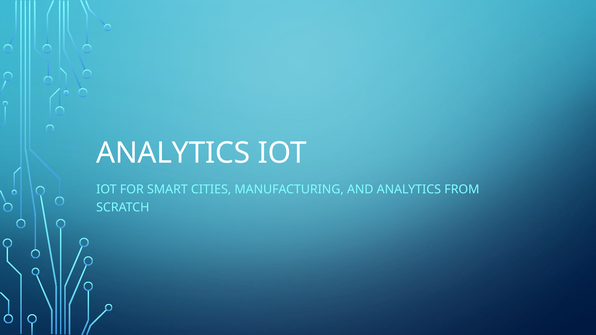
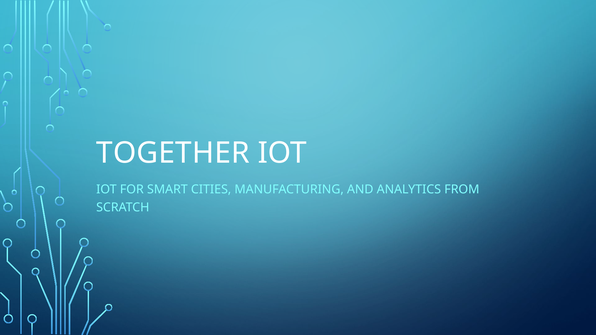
ANALYTICS: ANALYTICS -> TOGETHER (173, 153)
